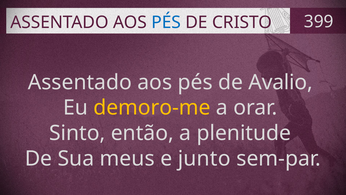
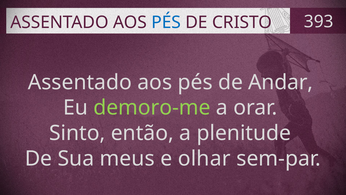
399: 399 -> 393 (319, 22)
Avalio: Avalio -> Andar (281, 82)
demoro-me colour: yellow -> light green (152, 108)
junto: junto -> olhar (204, 158)
